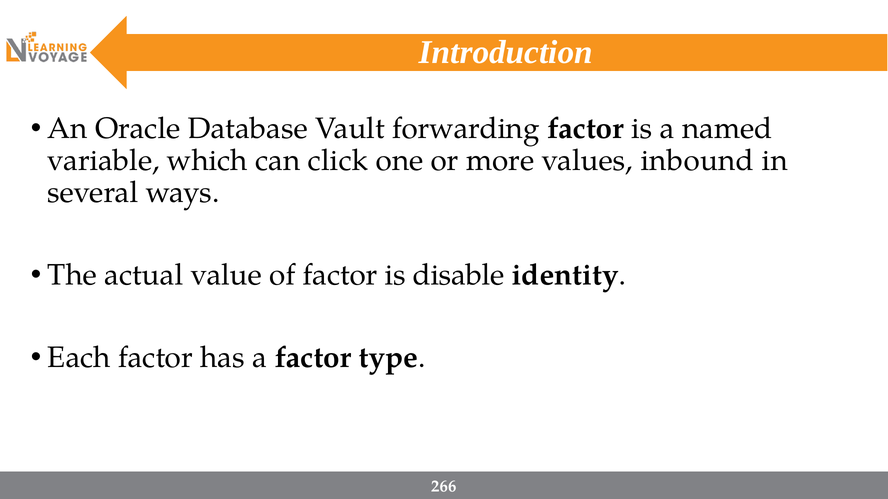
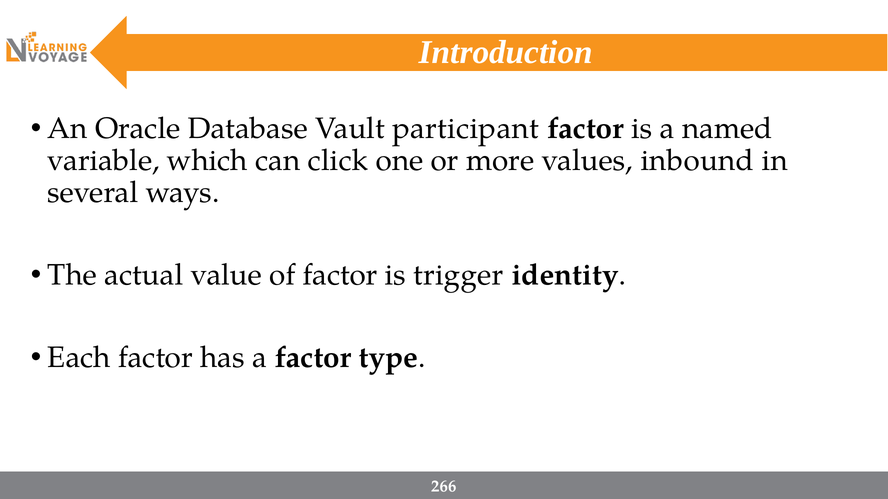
forwarding: forwarding -> participant (466, 129)
disable: disable -> trigger (458, 275)
